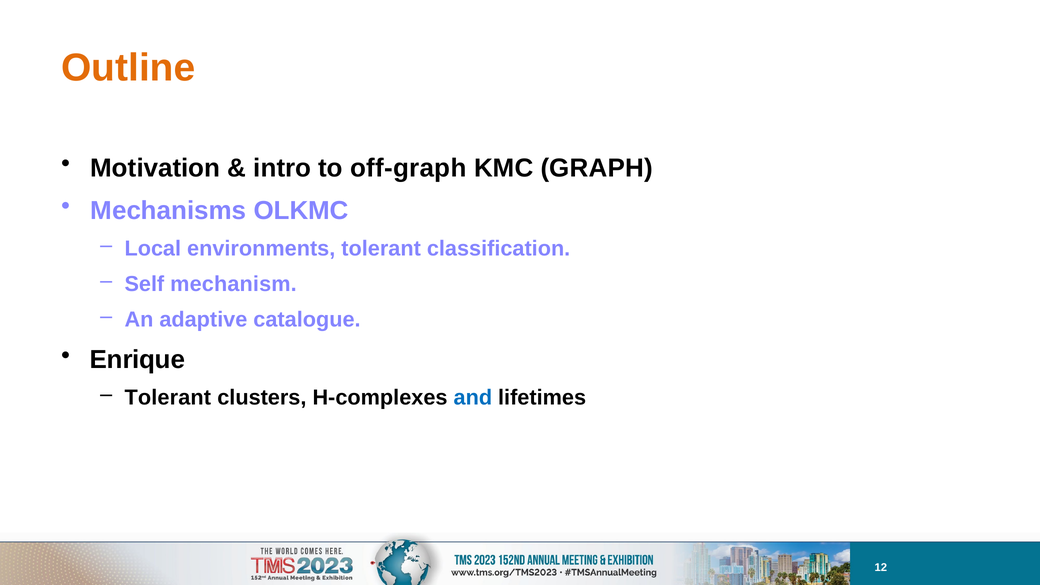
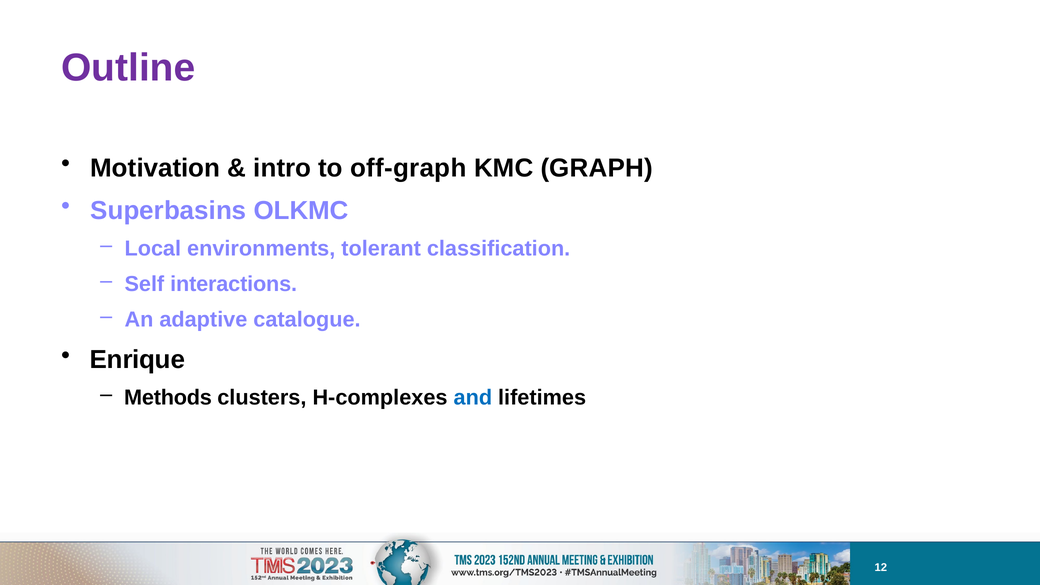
Outline colour: orange -> purple (128, 68)
Mechanisms: Mechanisms -> Superbasins (168, 211)
mechanism: mechanism -> interactions (234, 284)
Tolerant: Tolerant -> Methods (168, 398)
